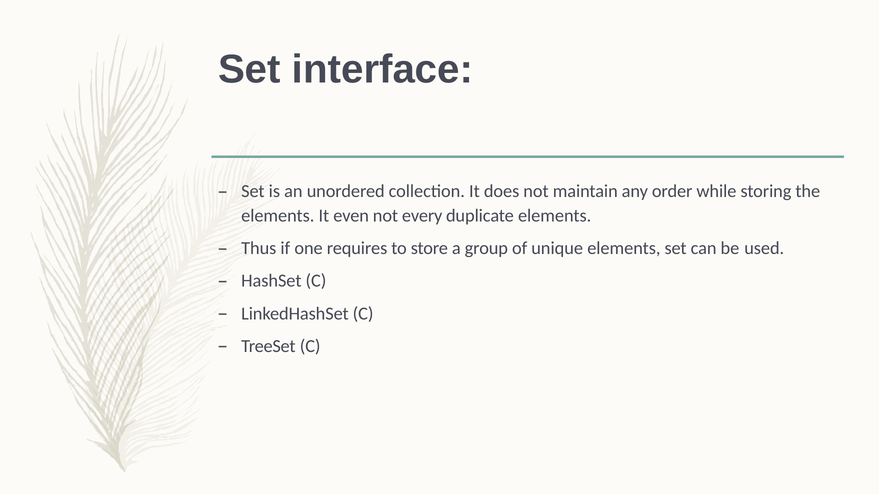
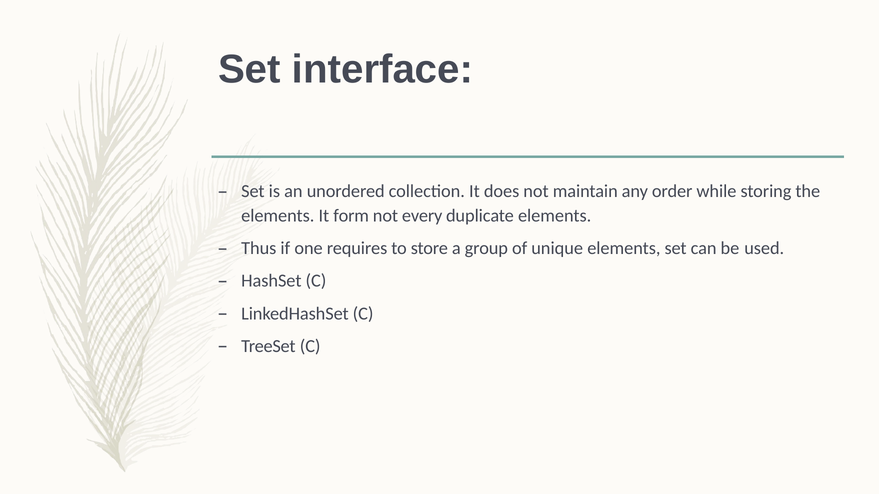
even: even -> form (351, 216)
